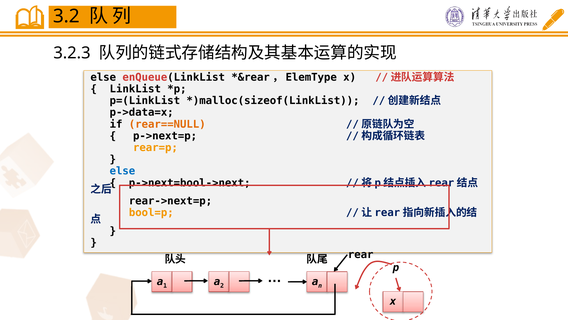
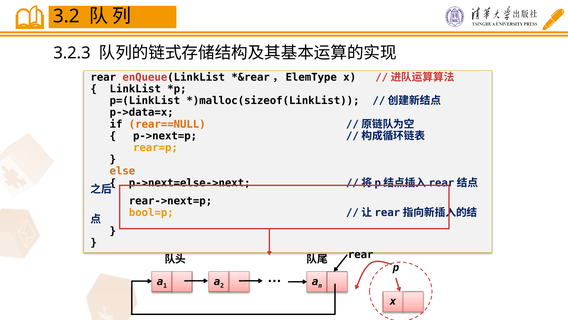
else: else -> rear (103, 77)
else colour: blue -> orange (122, 171)
p->next=bool->next: p->next=bool->next -> p->next=else->next (190, 183)
